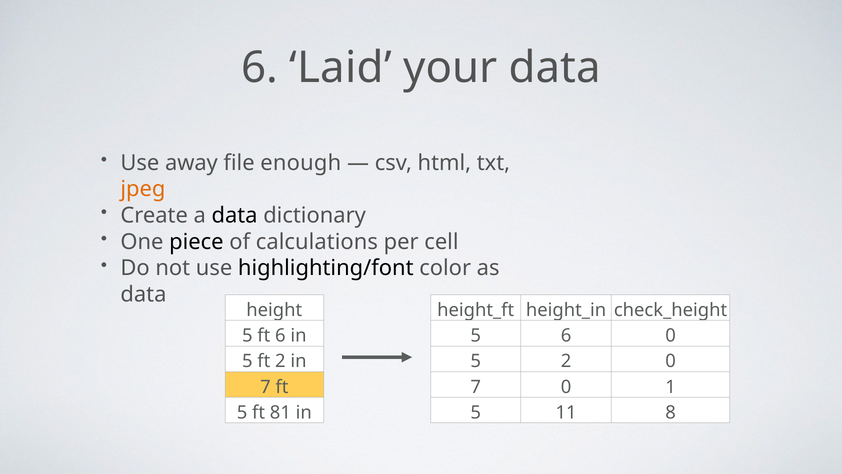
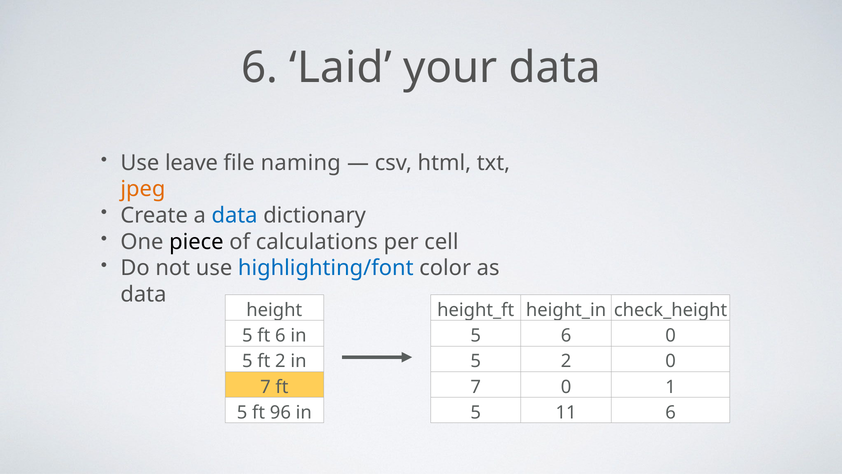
away: away -> leave (191, 163)
enough: enough -> naming (301, 163)
data colour: black -> blue (235, 215)
highlighting/font colour: black -> blue (326, 268)
81: 81 -> 96 (280, 412)
11 8: 8 -> 6 (671, 412)
